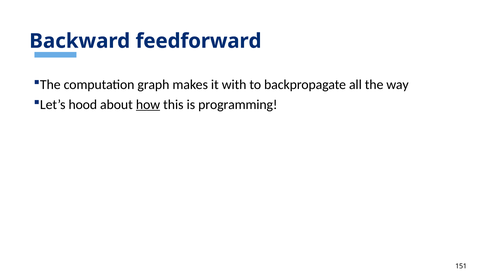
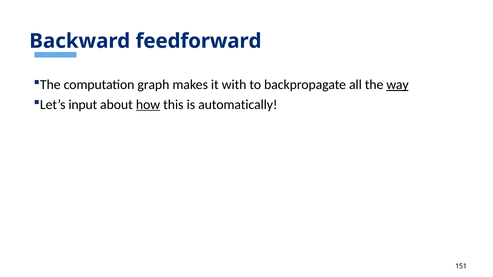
way underline: none -> present (397, 85)
hood: hood -> input (83, 105)
programming: programming -> automatically (238, 105)
